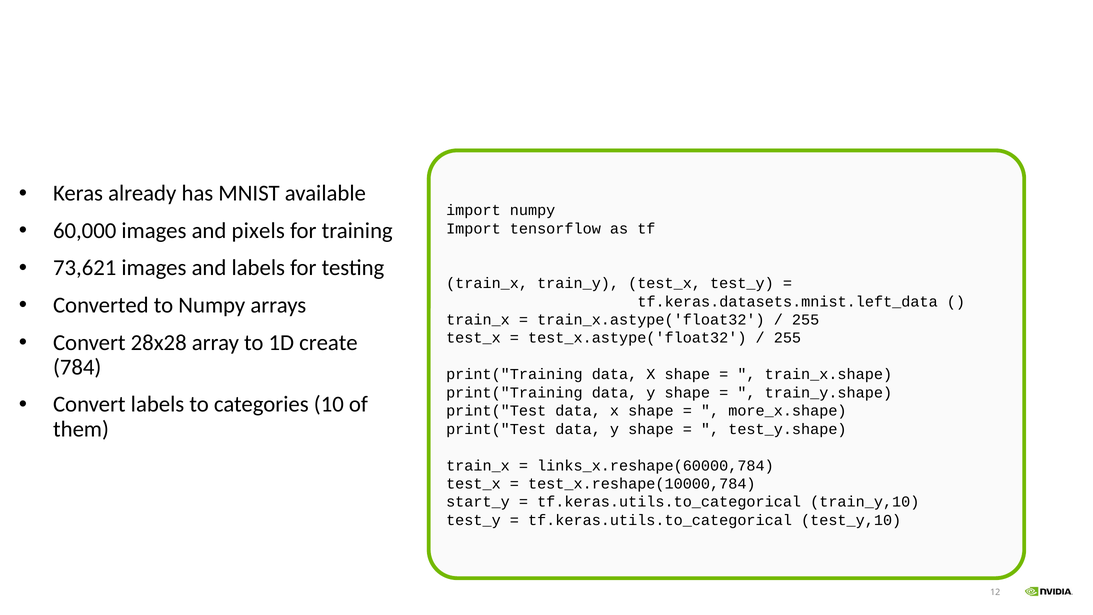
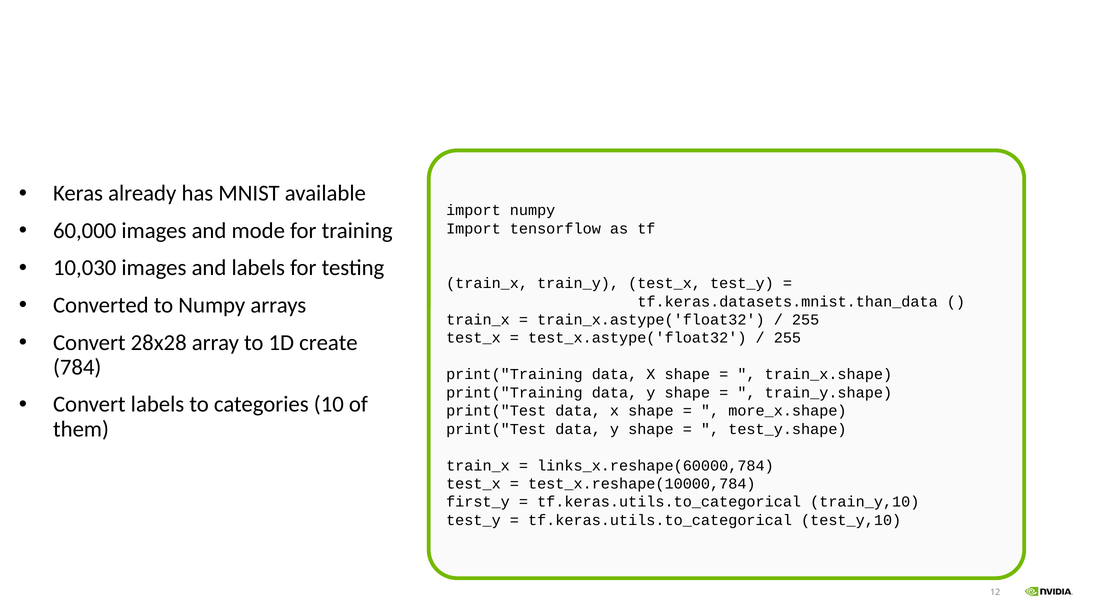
pixels: pixels -> mode (258, 231)
73,621: 73,621 -> 10,030 (85, 268)
tf.keras.datasets.mnist.left_data: tf.keras.datasets.mnist.left_data -> tf.keras.datasets.mnist.than_data (788, 301)
start_y: start_y -> first_y (478, 502)
